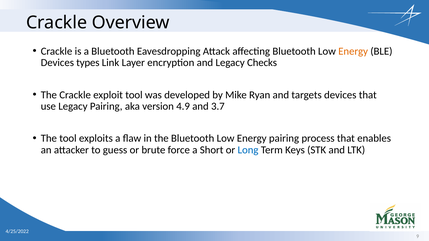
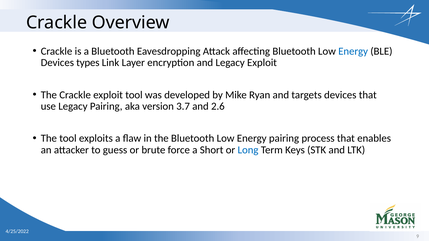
Energy colour: orange -> blue (353, 51)
Legacy Checks: Checks -> Exploit (262, 63)
4.9: 4.9 -> 3.7 (183, 107)
3.7: 3.7 -> 2.6 (218, 107)
